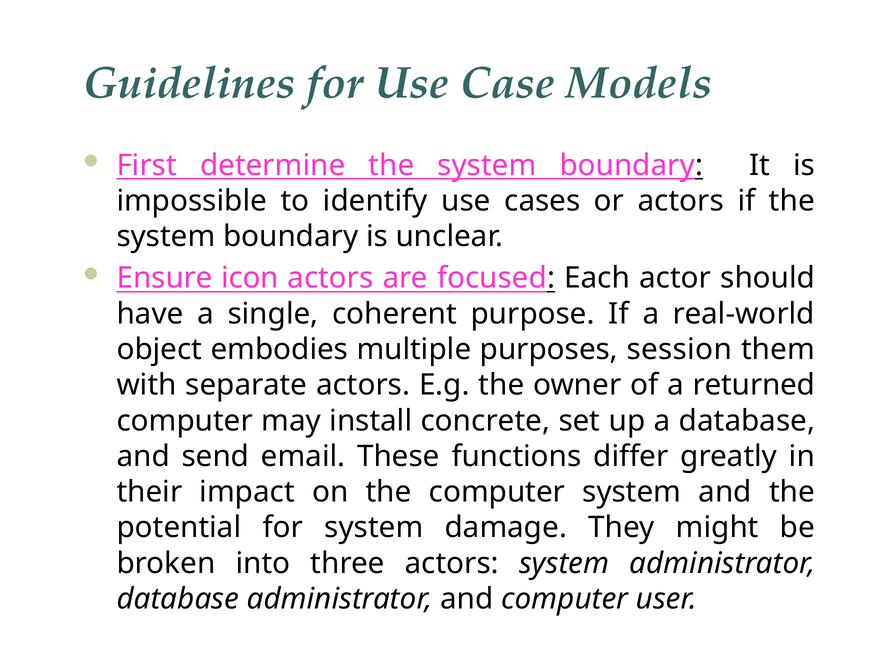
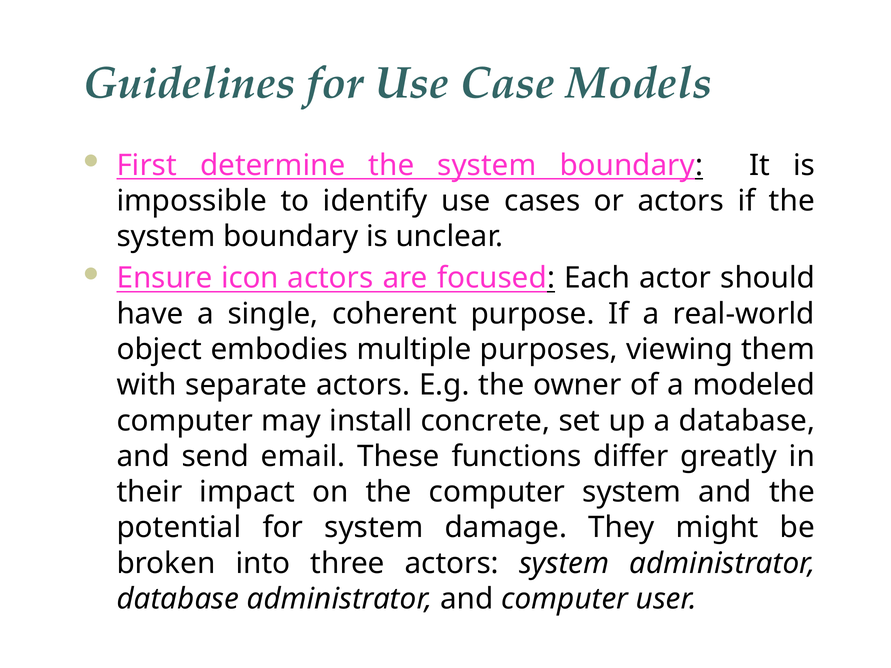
session: session -> viewing (680, 350)
returned: returned -> modeled (754, 385)
